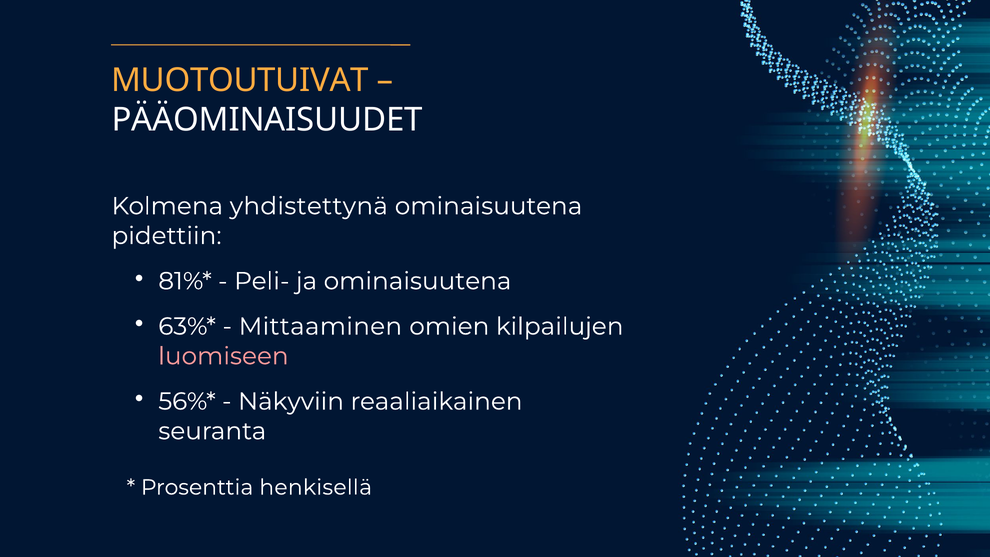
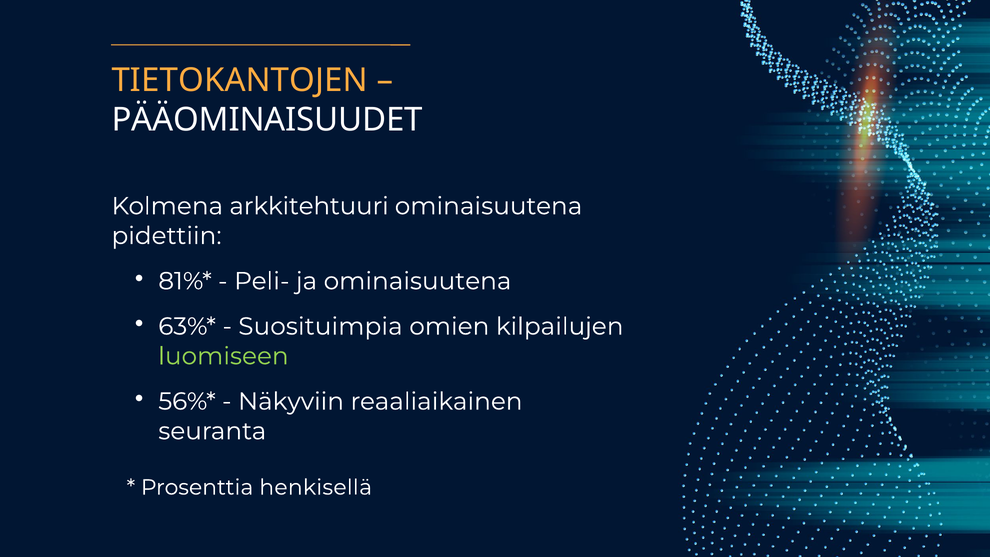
MUOTOUTUIVAT: MUOTOUTUIVAT -> TIETOKANTOJEN (240, 80)
yhdistettynä: yhdistettynä -> arkkitehtuuri (309, 206)
Mittaaminen: Mittaaminen -> Suosituimpia (320, 326)
luomiseen colour: pink -> light green (223, 356)
